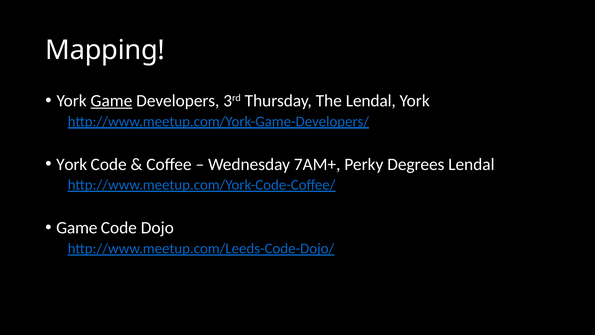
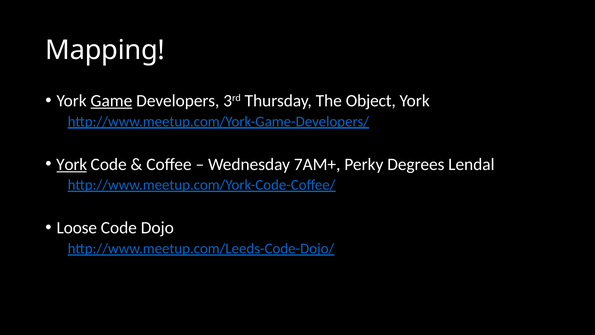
The Lendal: Lendal -> Object (371, 101)
York underline: none -> present (72, 164)
Game: Game -> Loose (77, 228)
